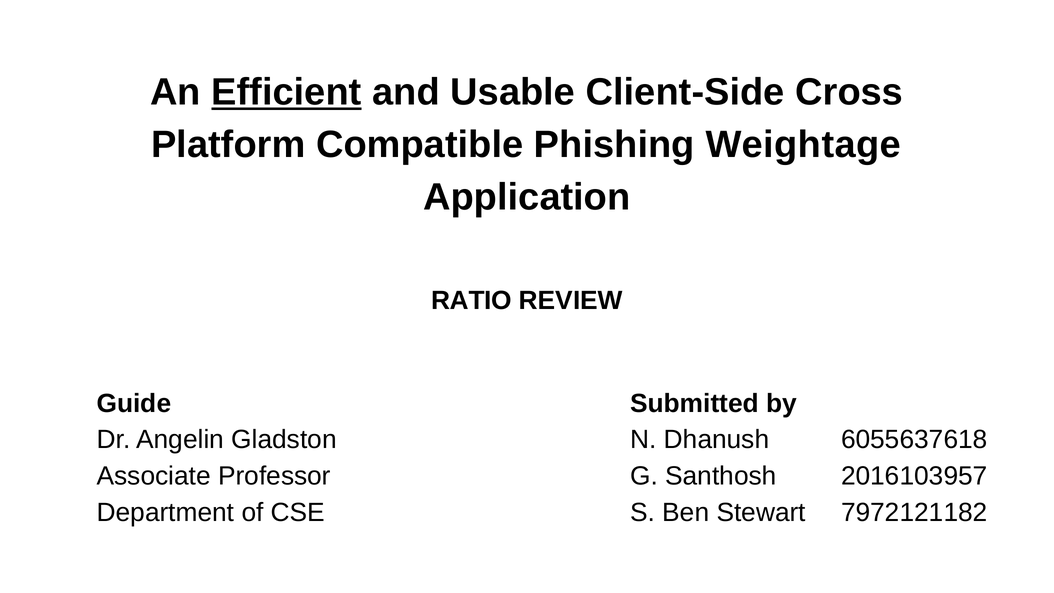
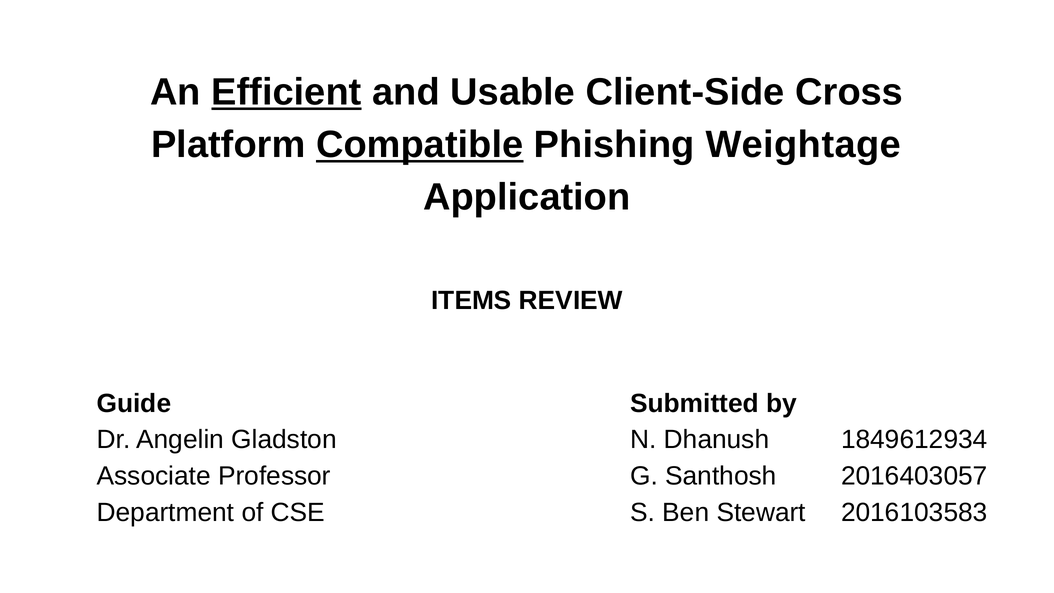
Compatible underline: none -> present (420, 145)
RATIO: RATIO -> ITEMS (471, 300)
6055637618: 6055637618 -> 1849612934 (914, 440)
2016103957: 2016103957 -> 2016403057 (914, 476)
7972121182: 7972121182 -> 2016103583 (914, 512)
